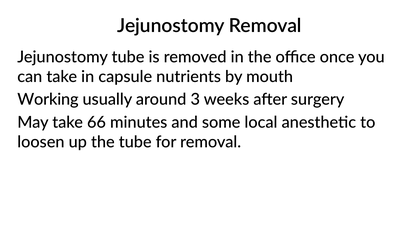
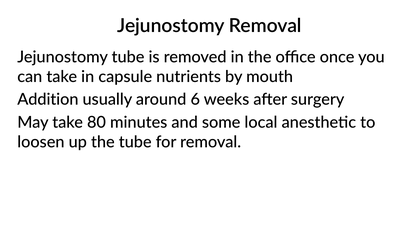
Working: Working -> Addition (48, 100)
3: 3 -> 6 (195, 100)
66: 66 -> 80 (96, 123)
